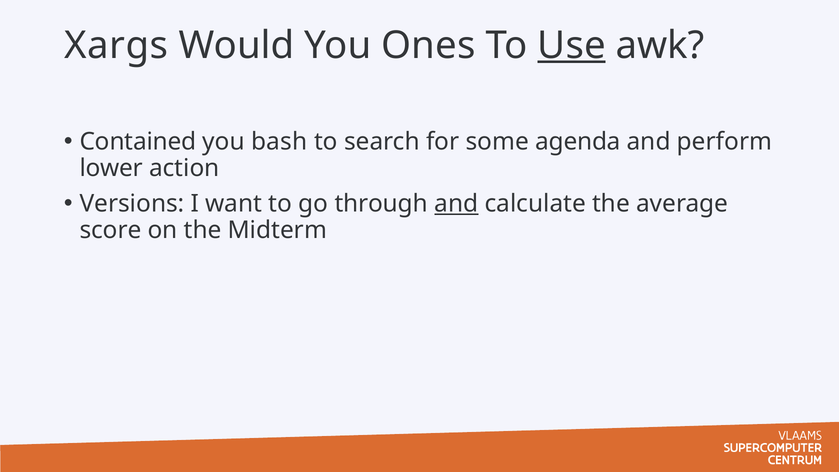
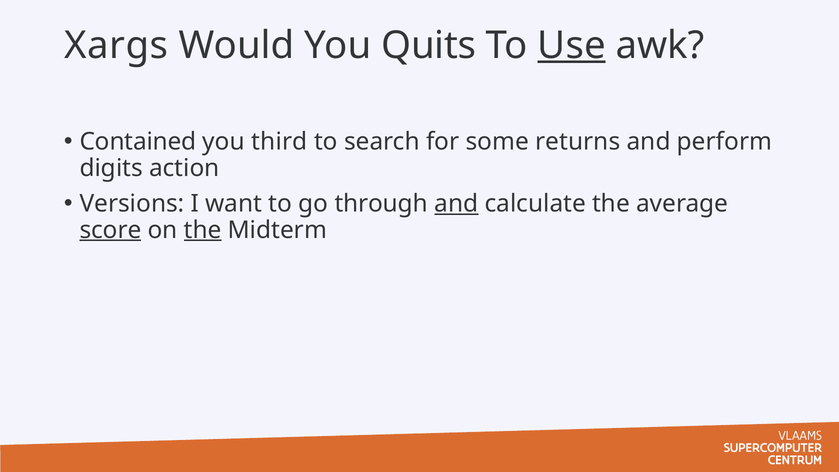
Ones: Ones -> Quits (429, 45)
bash: bash -> third (279, 142)
agenda: agenda -> returns (578, 142)
lower: lower -> digits (111, 168)
score underline: none -> present (111, 230)
the underline: none -> present (203, 230)
